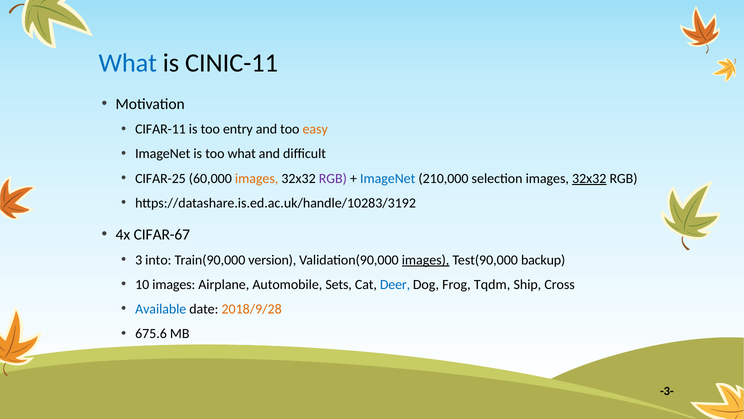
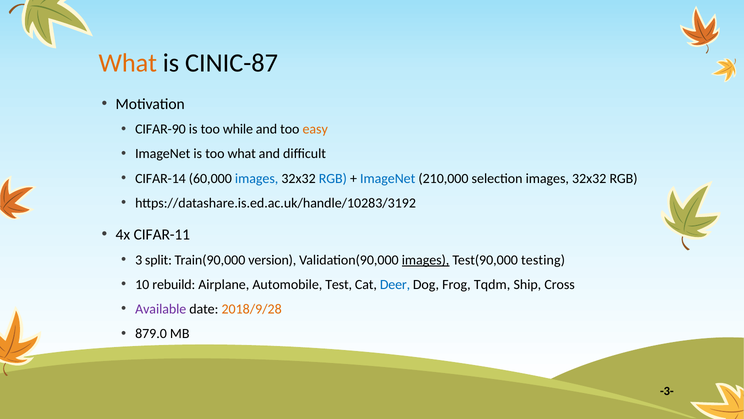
What colour: blue -> orange (128, 63)
CINIC-11: CINIC-11 -> CINIC-87 (232, 63)
CIFAR-11: CIFAR-11 -> CIFAR-90 (160, 129)
entry: entry -> while (238, 129)
CIFAR-25: CIFAR-25 -> CIFAR-14 (160, 178)
images colour: orange -> blue (257, 178)
RGB colour: purple -> blue (333, 178)
32x32 underline: present -> none (589, 178)
CIFAR-67: CIFAR-67 -> CIFAR-11 (162, 234)
into: into -> split (158, 260)
backup: backup -> testing (543, 260)
10 images: images -> rebuild (174, 284)
Sets: Sets -> Test (339, 284)
Available colour: blue -> purple (161, 309)
675.6: 675.6 -> 879.0 (151, 333)
